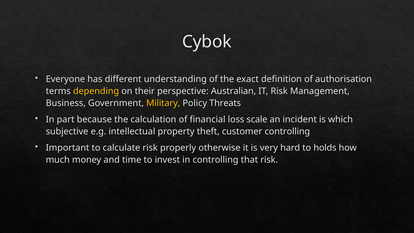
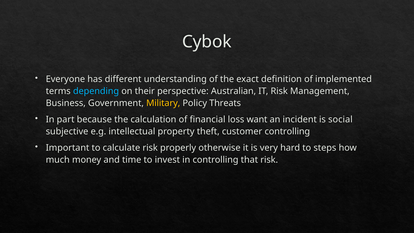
authorisation: authorisation -> implemented (344, 79)
depending colour: yellow -> light blue (96, 91)
scale: scale -> want (257, 119)
which: which -> social (340, 119)
holds: holds -> steps (325, 148)
